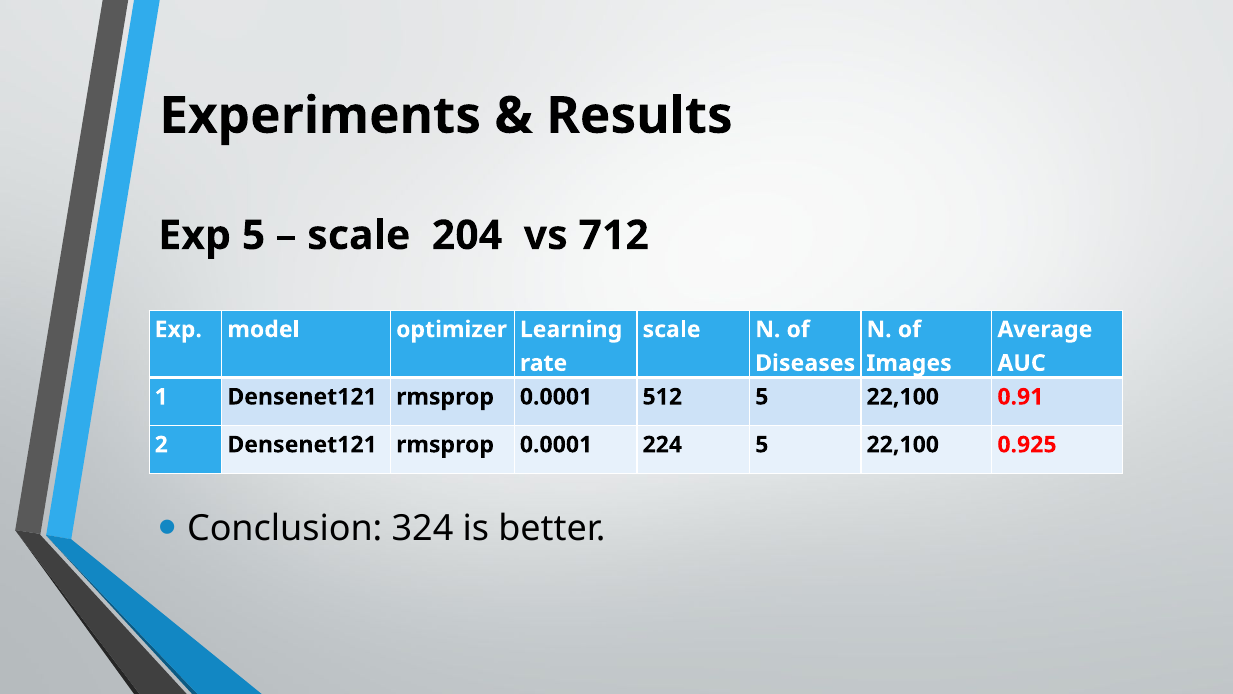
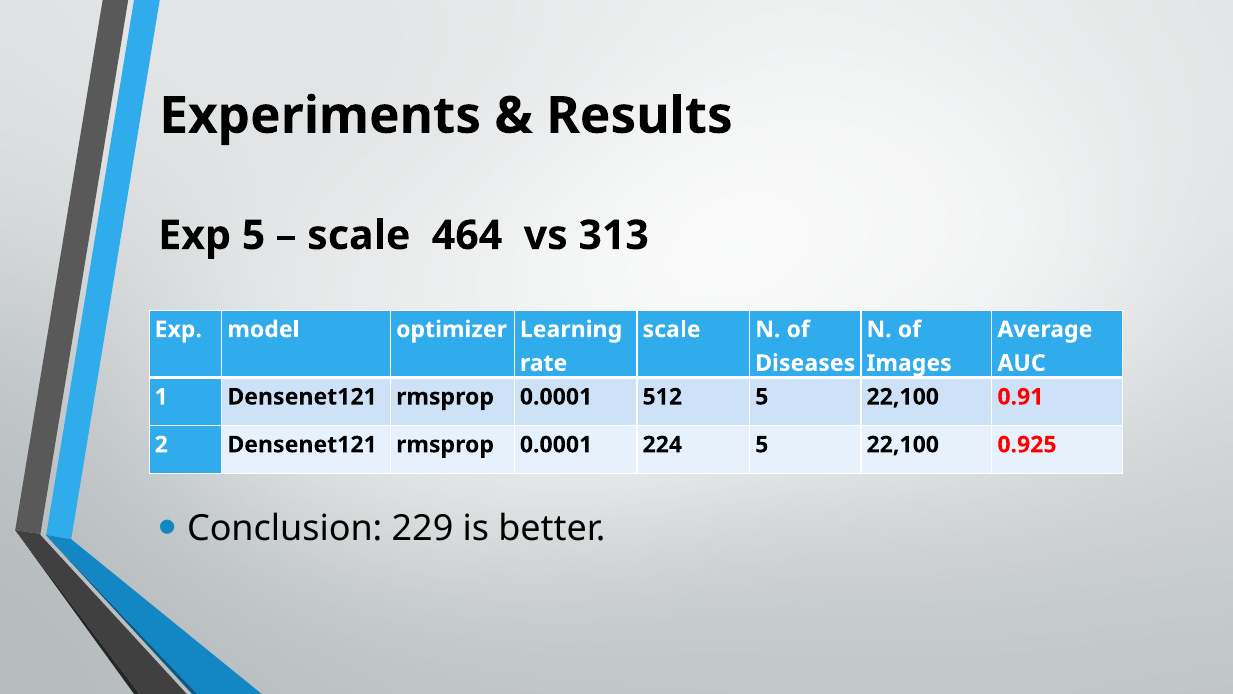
204: 204 -> 464 (467, 235)
712: 712 -> 313 (614, 235)
324: 324 -> 229 (423, 529)
